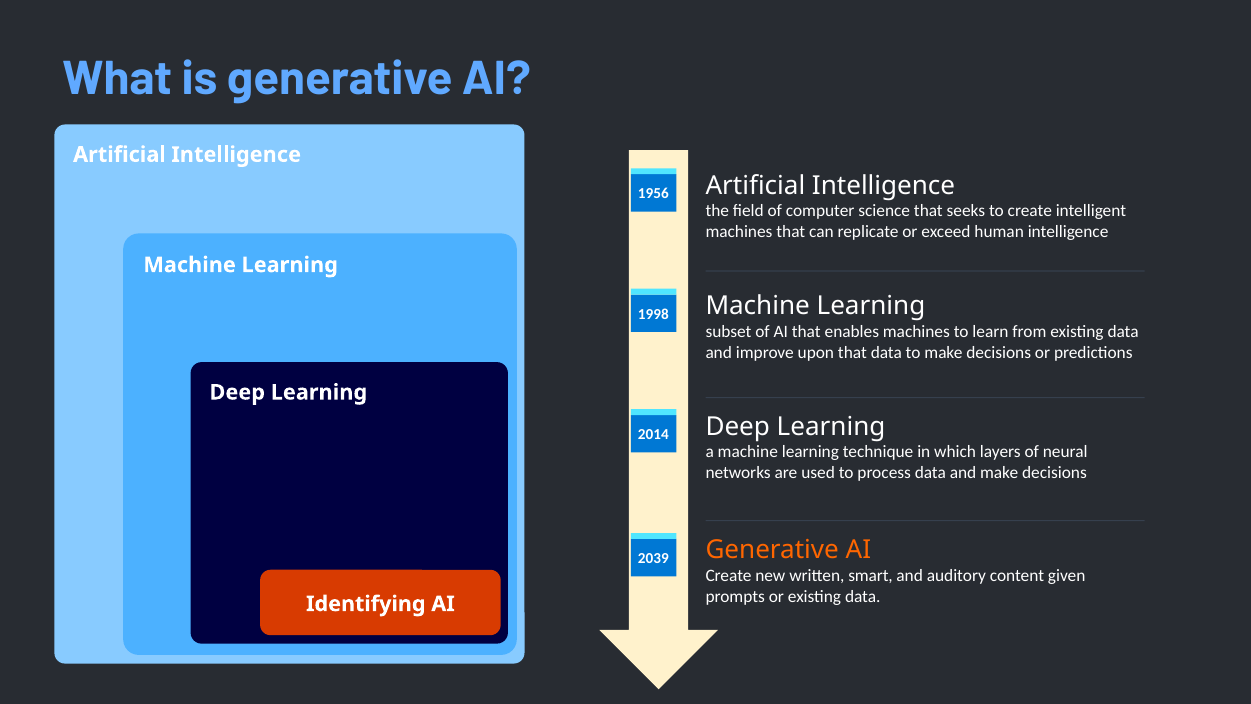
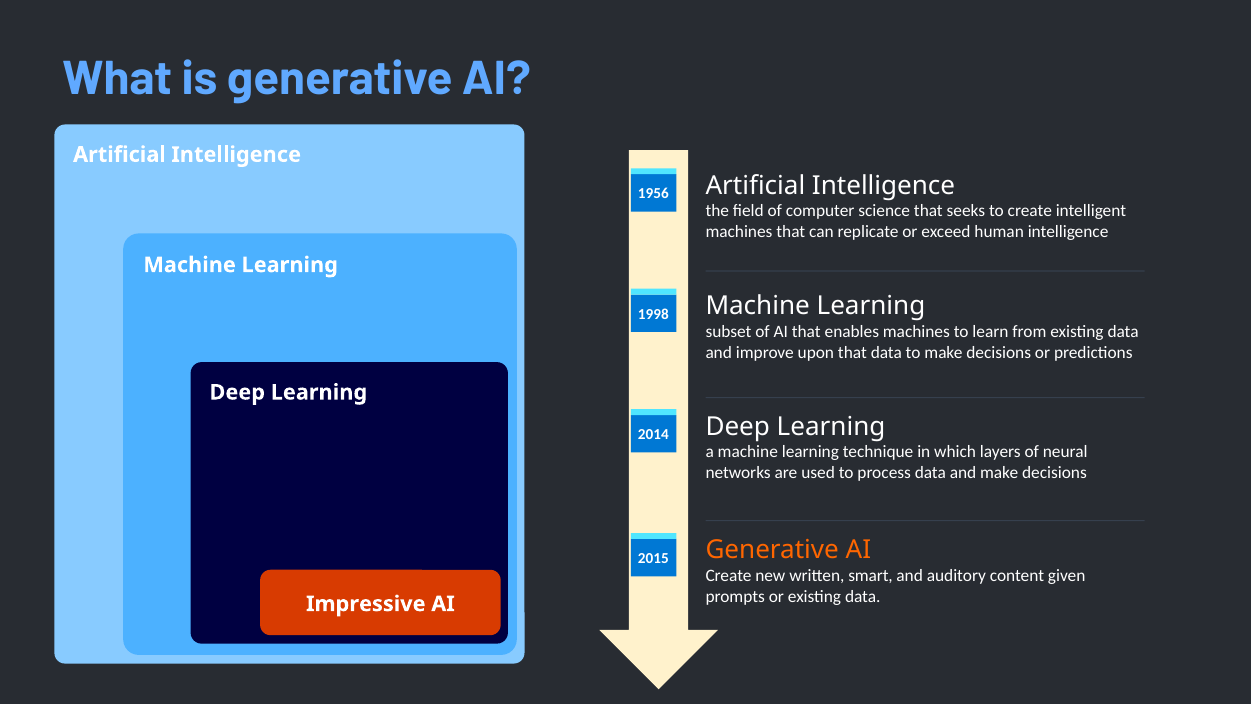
2039: 2039 -> 2015 (653, 558)
Identifying: Identifying -> Impressive (366, 604)
